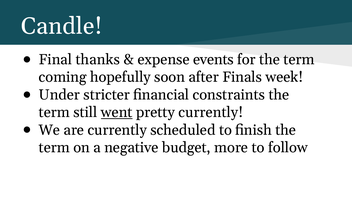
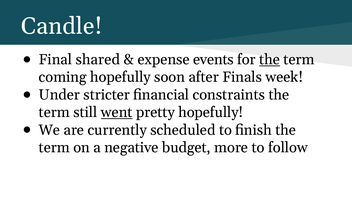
thanks: thanks -> shared (98, 60)
the underline: none -> present (270, 60)
pretty currently: currently -> hopefully (211, 112)
